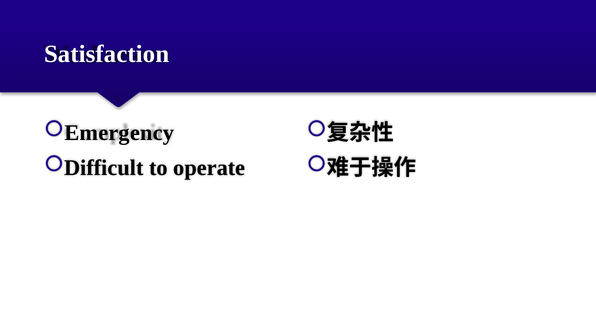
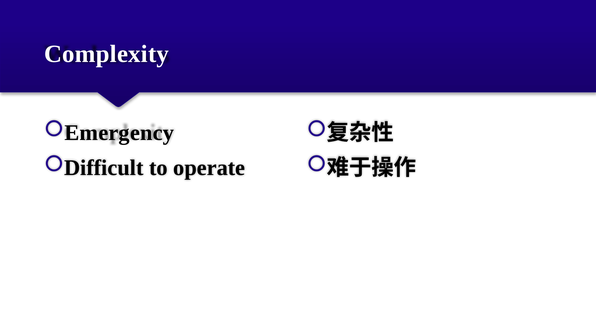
Satisfaction: Satisfaction -> Complexity (107, 54)
